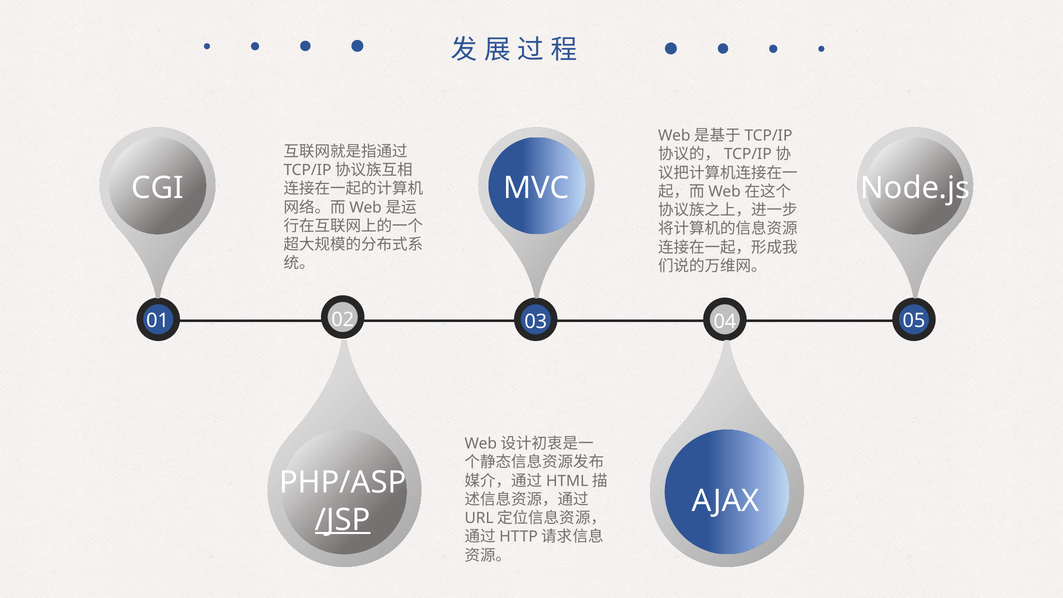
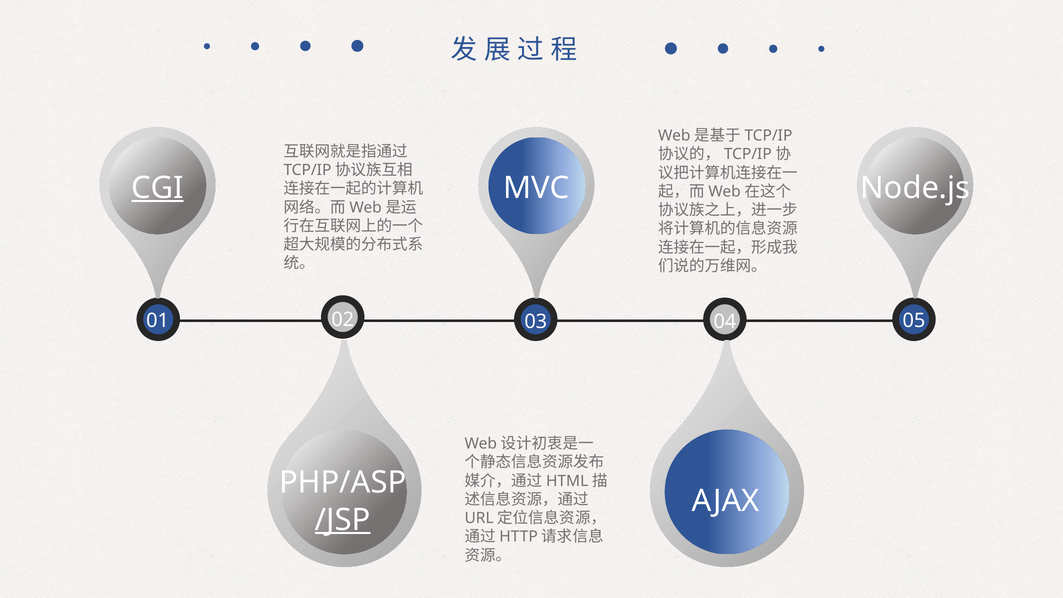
CGI underline: none -> present (158, 188)
